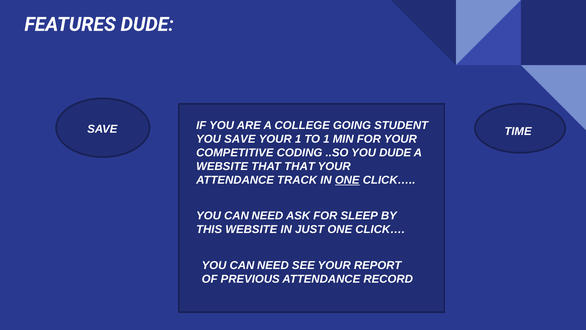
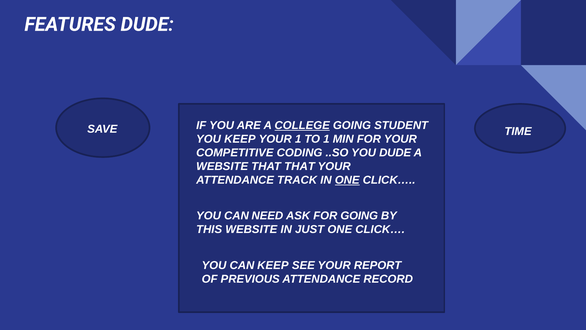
COLLEGE underline: none -> present (302, 125)
YOU SAVE: SAVE -> KEEP (240, 139)
FOR SLEEP: SLEEP -> GOING (359, 216)
NEED: NEED -> KEEP (273, 265)
